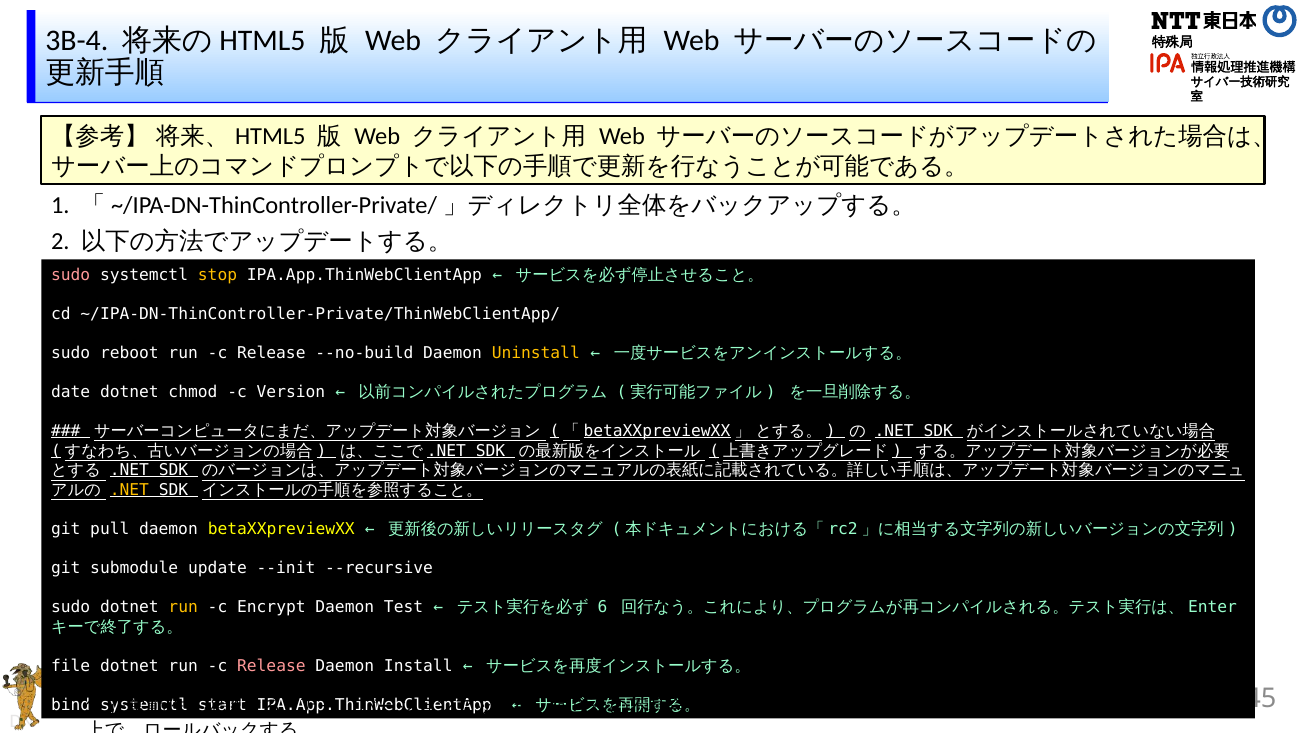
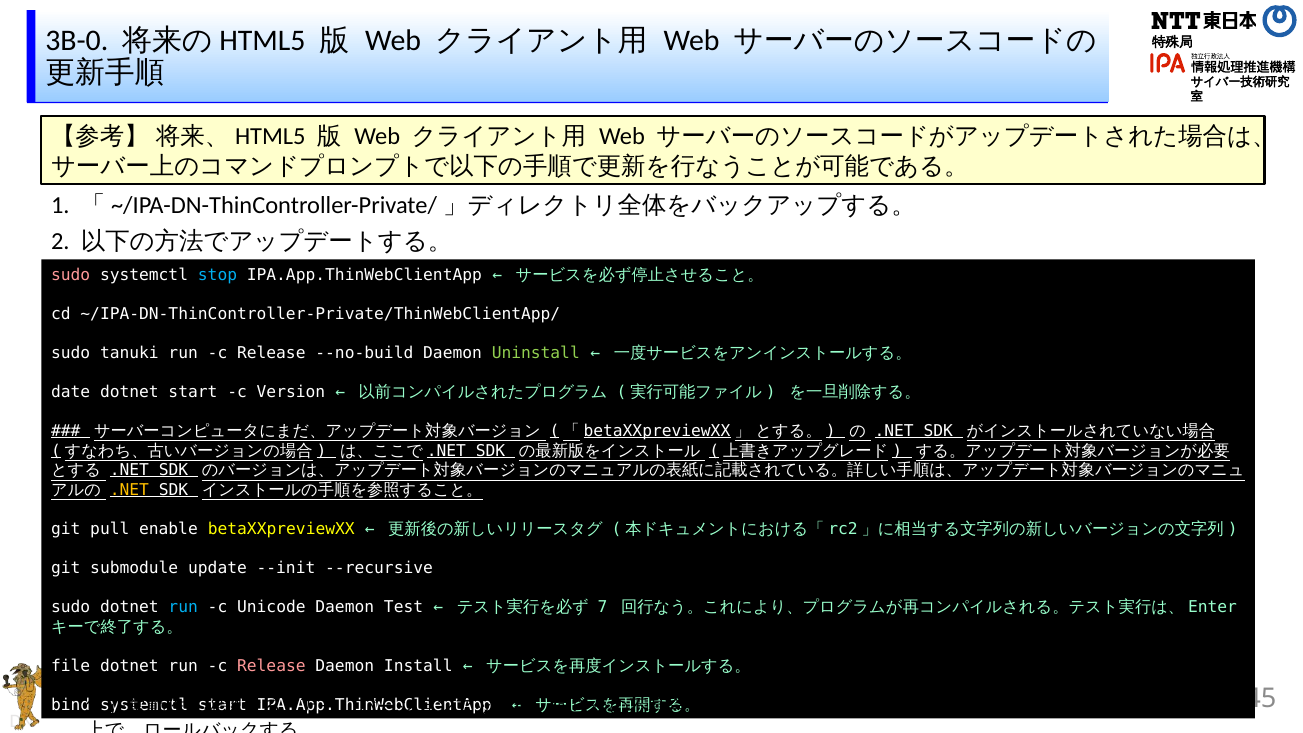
3B-4: 3B-4 -> 3B-0 (77, 40)
stop colour: yellow -> light blue (218, 275)
reboot: reboot -> tanuki (129, 353)
Uninstall colour: yellow -> light green (536, 353)
dotnet chmod: chmod -> start (193, 392)
pull daemon: daemon -> enable (168, 529)
run colour: yellow -> light blue (183, 607)
Encrypt: Encrypt -> Unicode (271, 607)
6: 6 -> 7 (603, 607)
